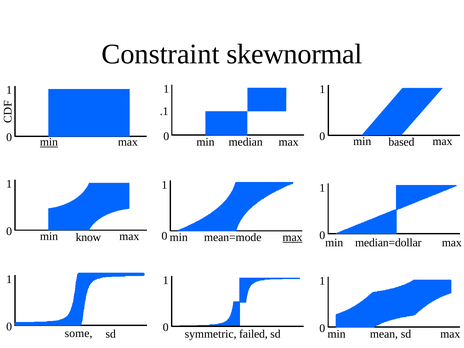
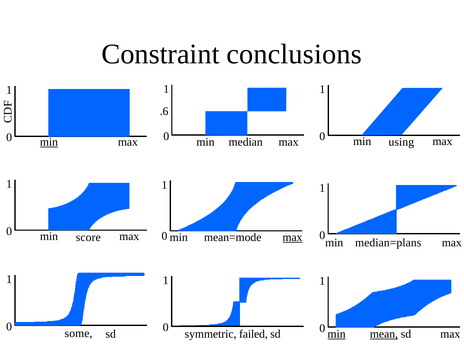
skewnormal: skewnormal -> conclusions (294, 54)
.1: .1 -> .6 (164, 111)
based: based -> using (401, 142)
know: know -> score (88, 237)
median=dollar: median=dollar -> median=plans (388, 243)
min underline: none -> present (337, 334)
mean underline: none -> present (384, 334)
